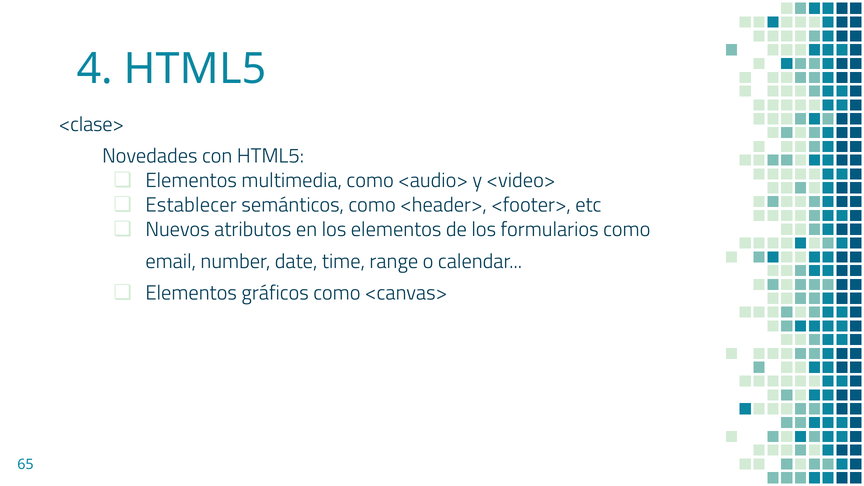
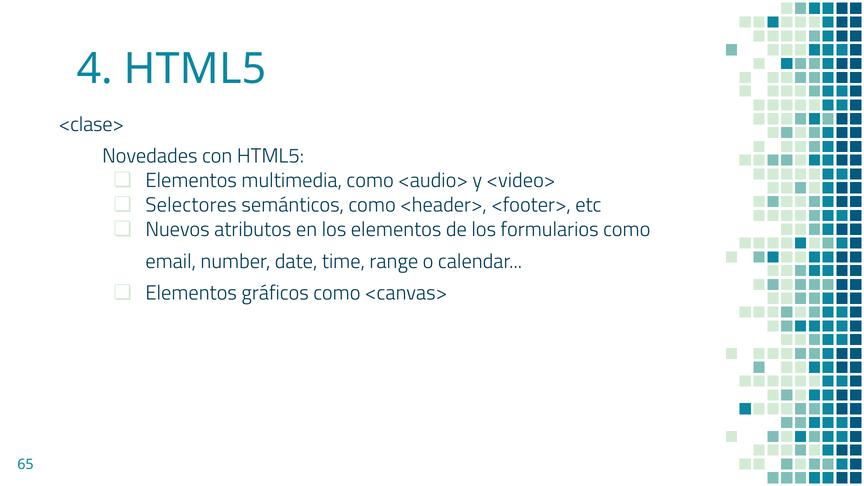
Establecer: Establecer -> Selectores (191, 205)
